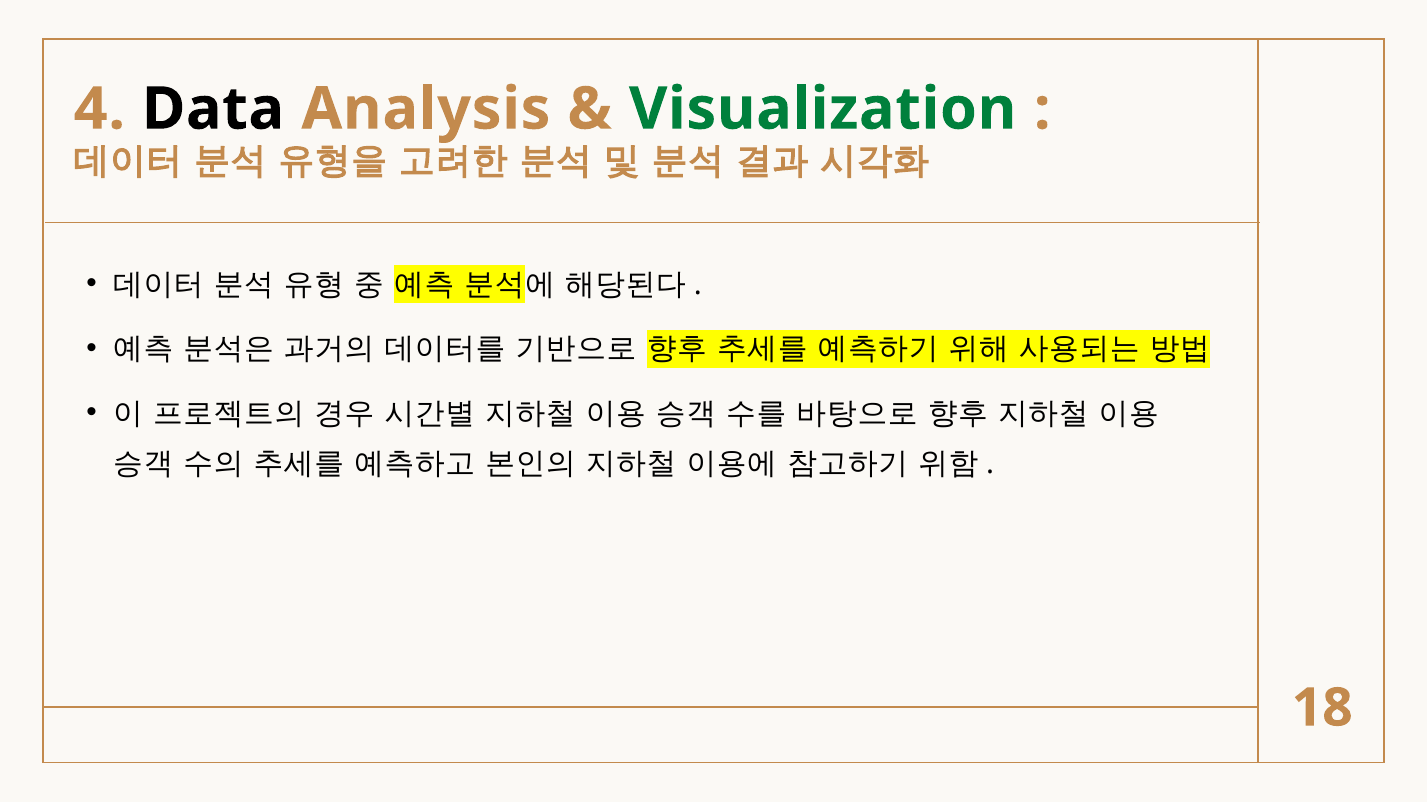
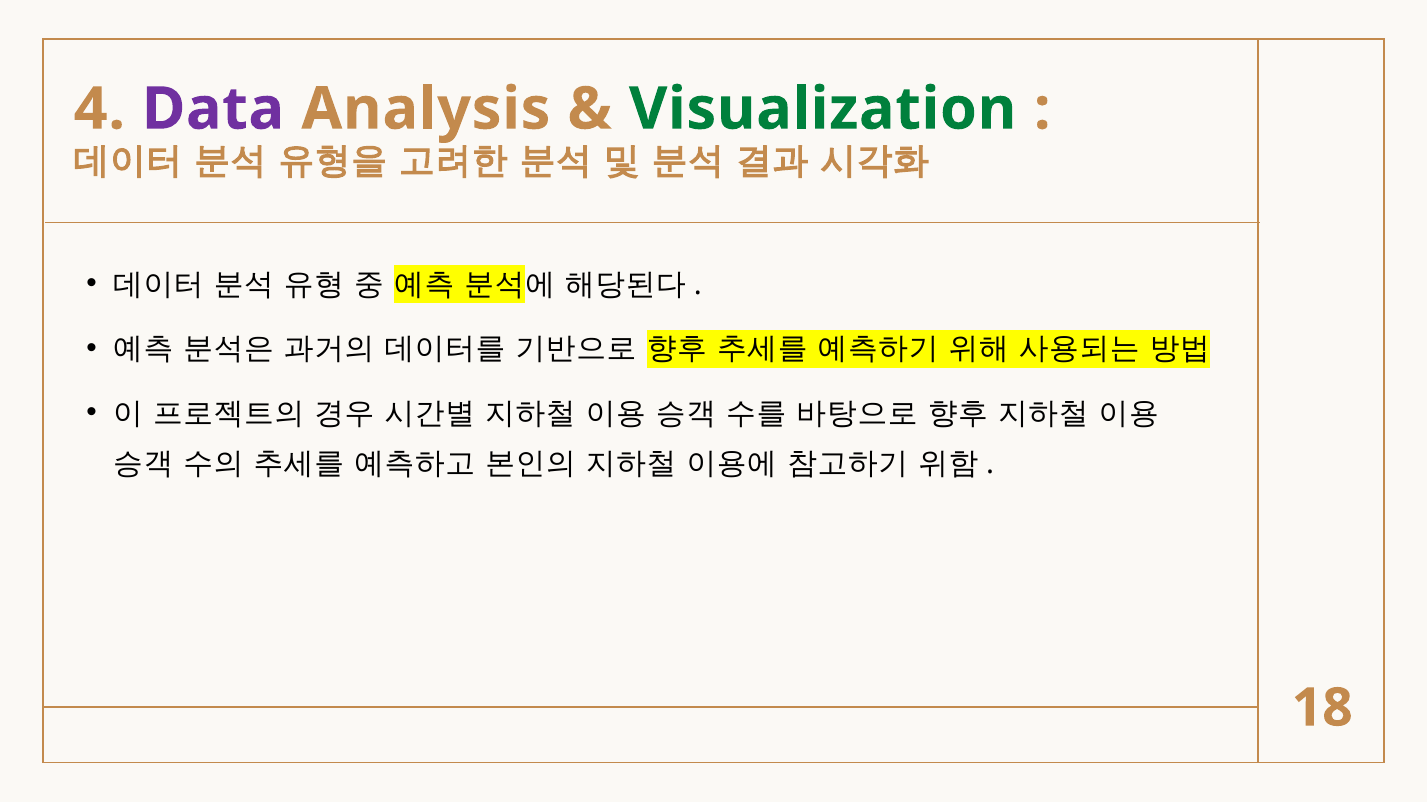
Data colour: black -> purple (213, 109)
